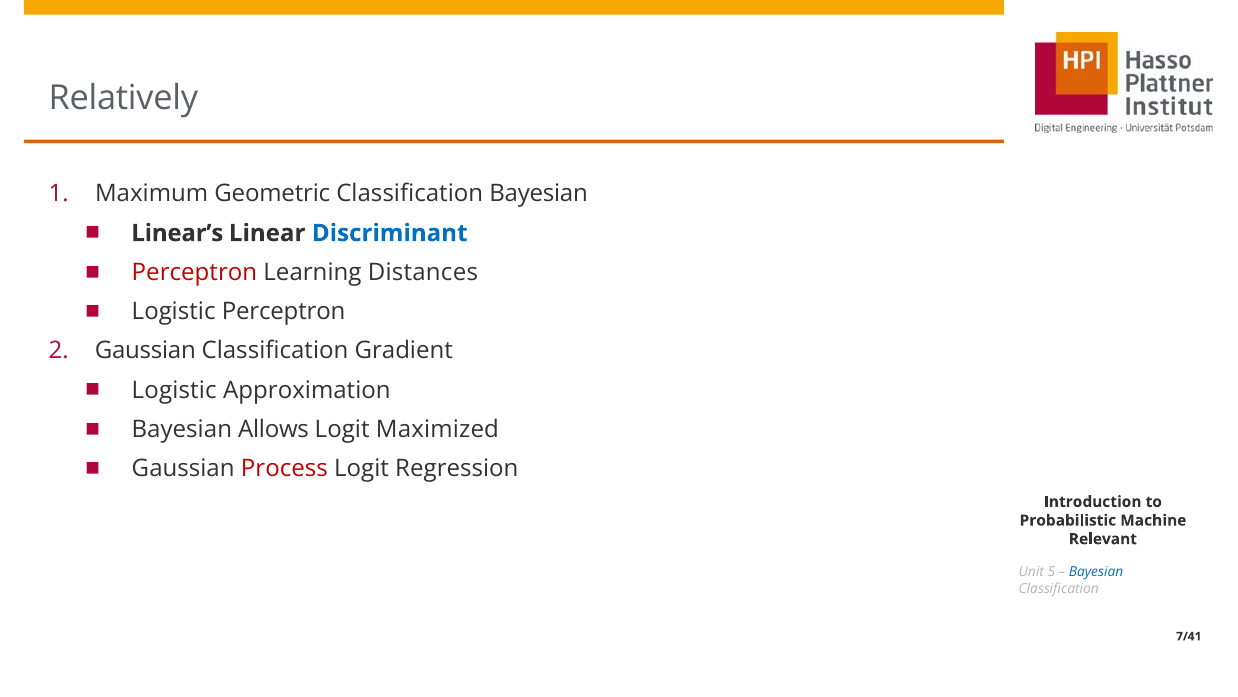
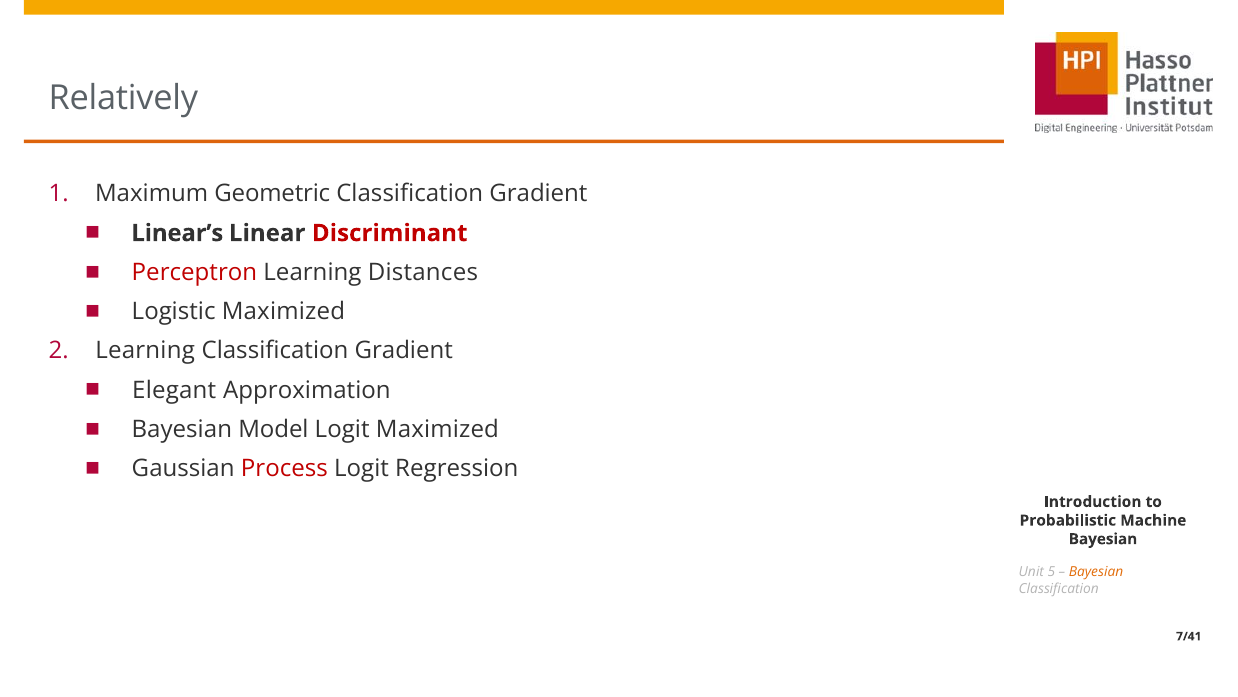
Bayesian: Bayesian -> Gradient (538, 194)
Discriminant colour: blue -> red (390, 233)
Logistic Perceptron: Perceptron -> Maximized (283, 311)
Gaussian: Gaussian -> Learning (145, 351)
Logistic: Logistic -> Elegant (174, 390)
Allows: Allows -> Model (273, 429)
Relevant: Relevant -> Bayesian (1103, 539)
Bayesian colour: blue -> orange (1096, 572)
